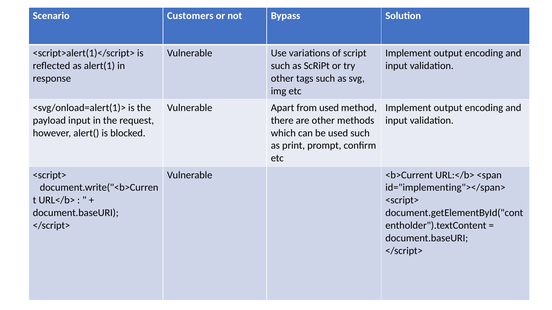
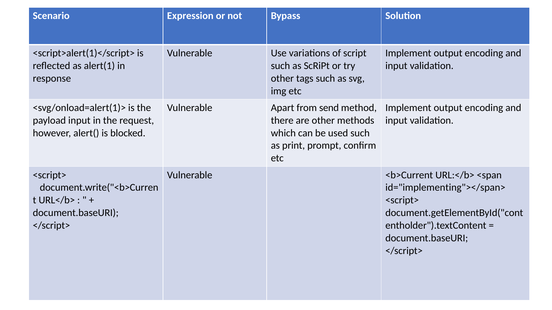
Customers: Customers -> Expression (190, 16)
from used: used -> send (329, 108)
